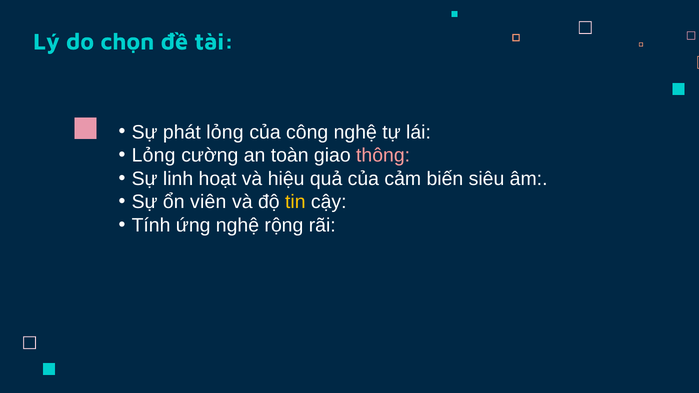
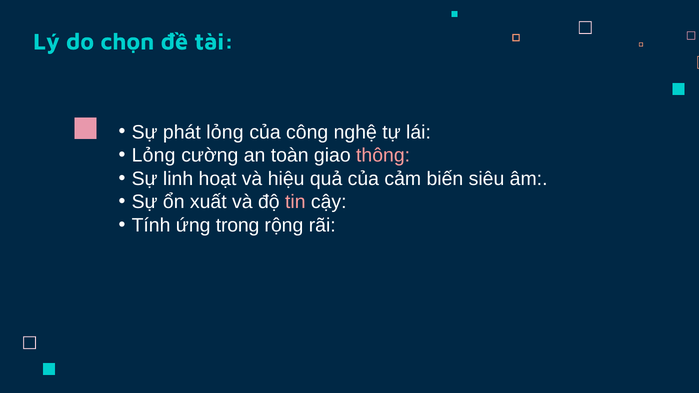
viên: viên -> xuất (208, 202)
tin colour: yellow -> pink (295, 202)
ứng nghệ: nghệ -> trong (238, 225)
